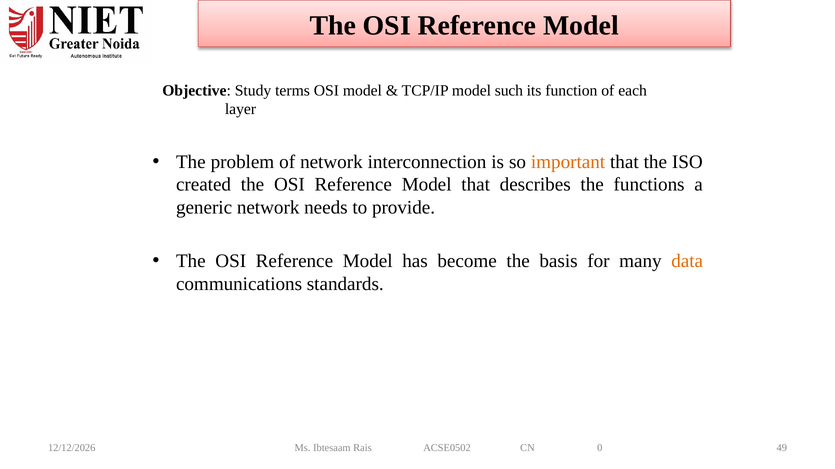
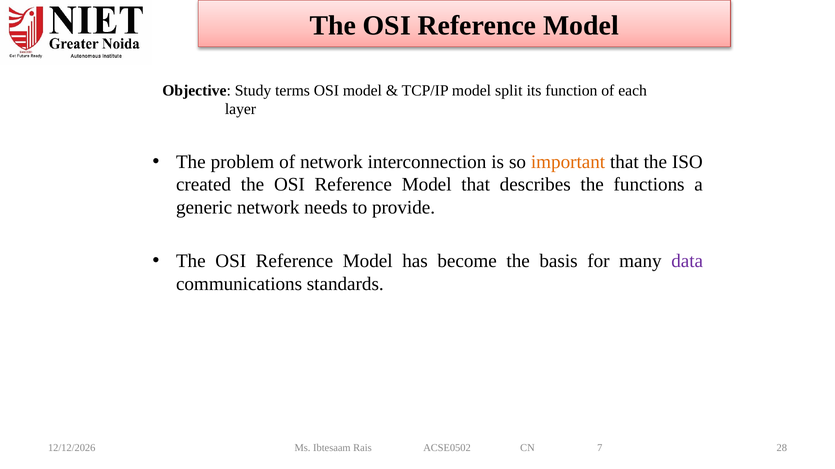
such: such -> split (509, 91)
data colour: orange -> purple (687, 261)
0: 0 -> 7 (600, 449)
49: 49 -> 28 (782, 449)
